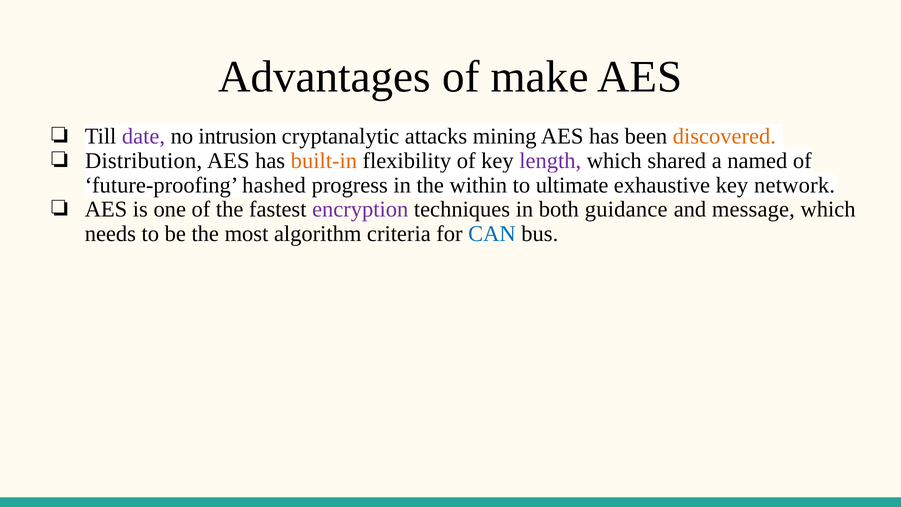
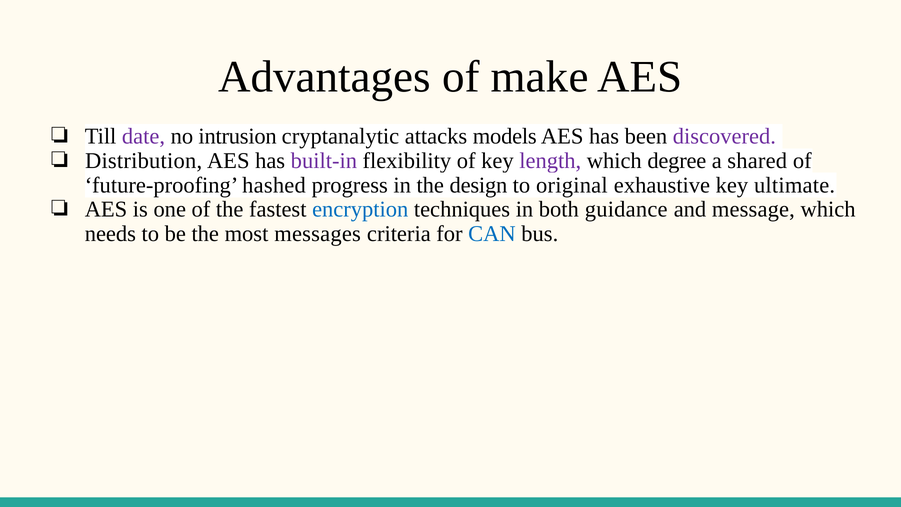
mining: mining -> models (505, 136)
discovered colour: orange -> purple (724, 136)
built-in colour: orange -> purple (324, 161)
shared: shared -> degree (677, 161)
named: named -> shared (757, 161)
within: within -> design (478, 185)
ultimate: ultimate -> original (572, 185)
network: network -> ultimate (795, 185)
encryption colour: purple -> blue (360, 209)
algorithm: algorithm -> messages (318, 234)
